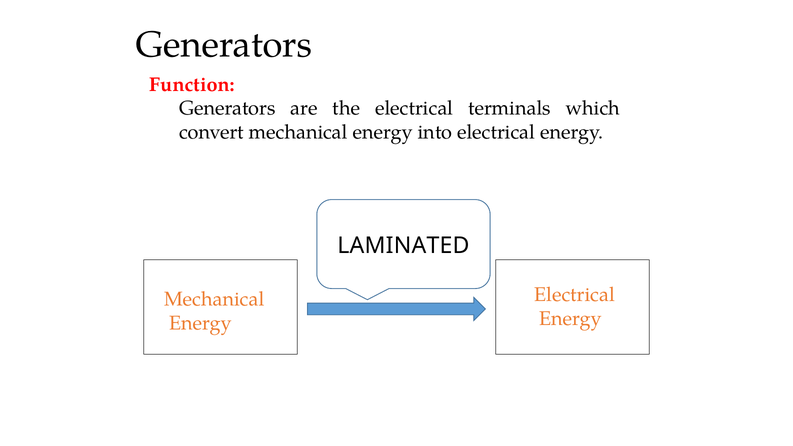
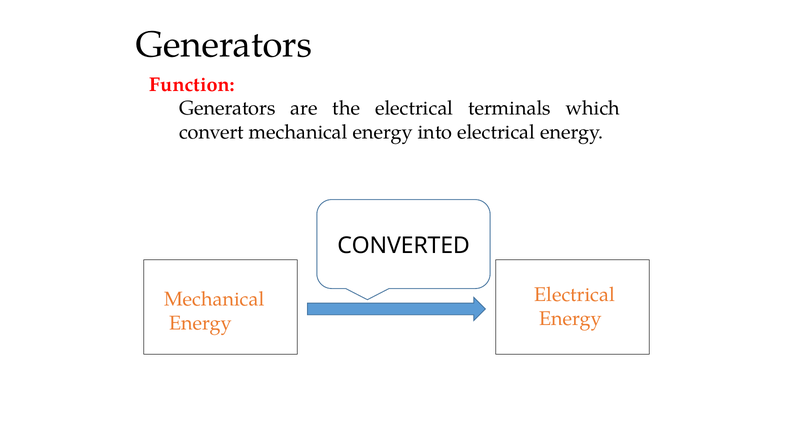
LAMINATED: LAMINATED -> CONVERTED (404, 246)
